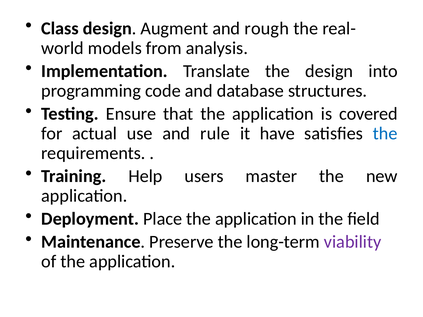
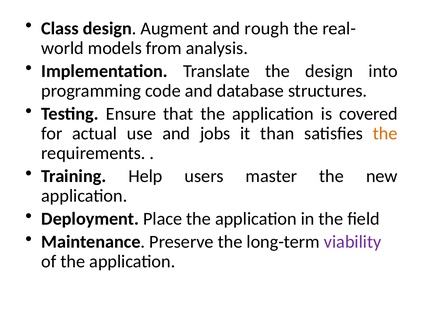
rule: rule -> jobs (215, 134)
have: have -> than (277, 134)
the colour: blue -> orange (385, 134)
